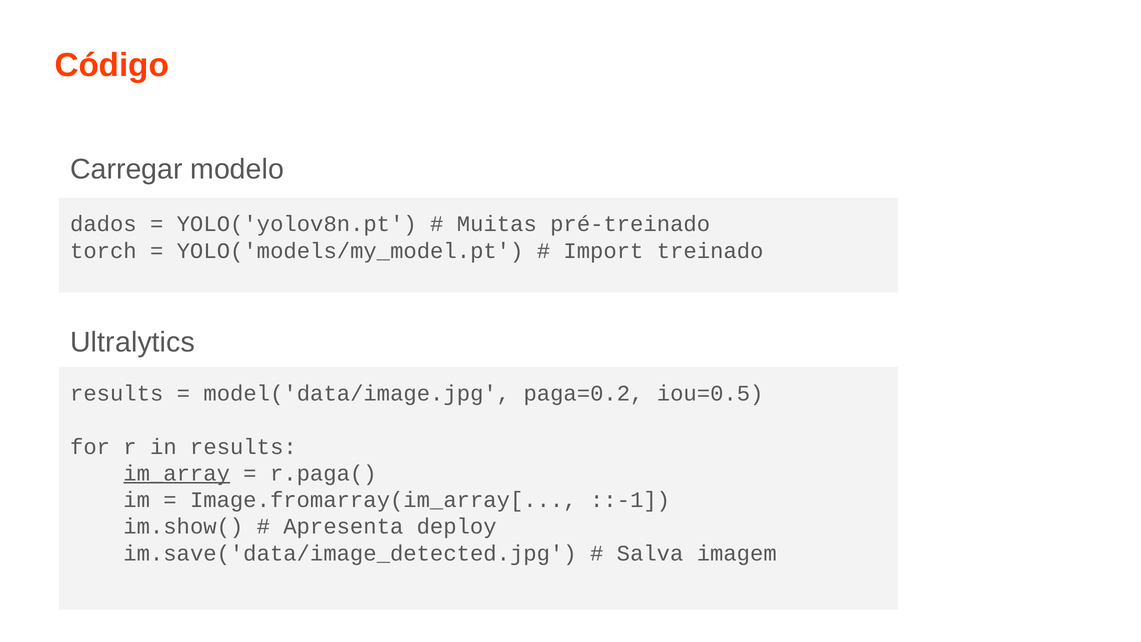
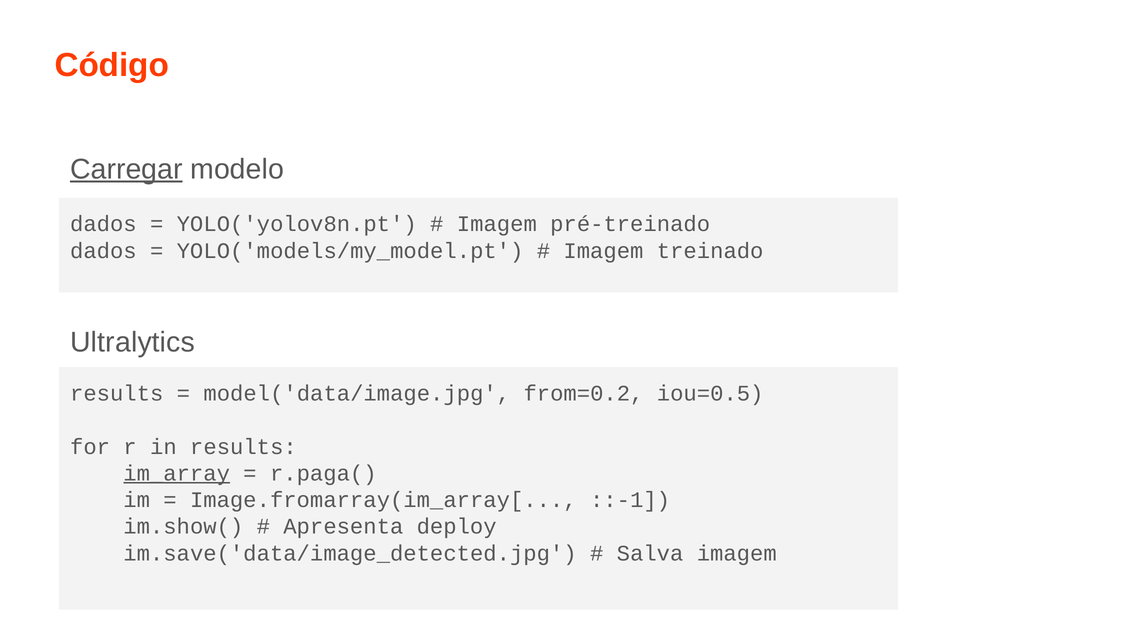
Carregar underline: none -> present (126, 169)
Muitas: Muitas -> Imagem (497, 224)
torch: torch -> dados (103, 251)
Import: Import -> Imagem (603, 251)
paga=0.2: paga=0.2 -> from=0.2 (583, 393)
